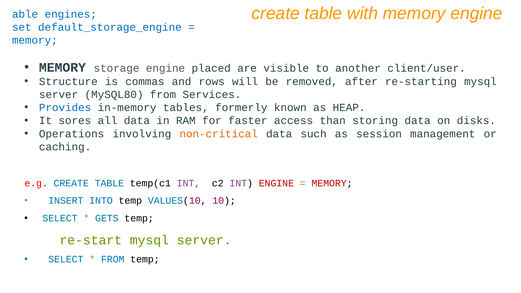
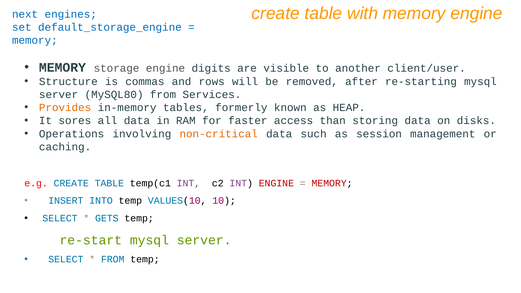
able: able -> next (25, 14)
placed: placed -> digits (211, 68)
Provides colour: blue -> orange (65, 108)
